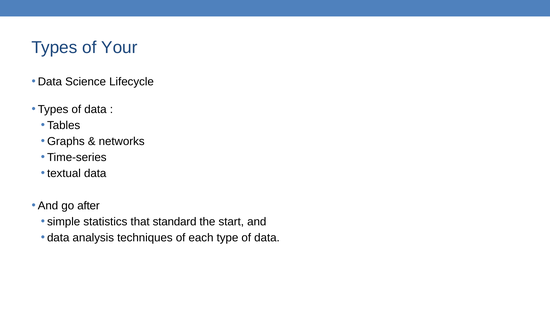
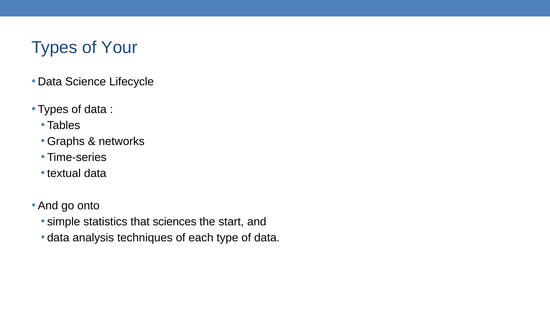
after: after -> onto (88, 206)
standard: standard -> sciences (175, 222)
